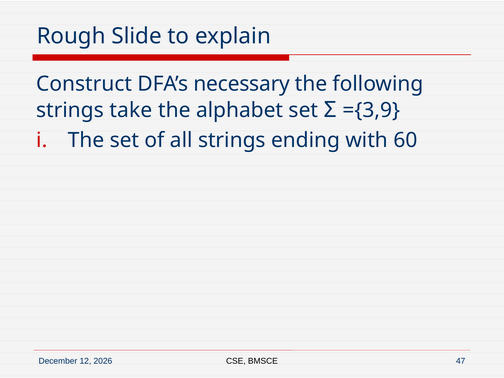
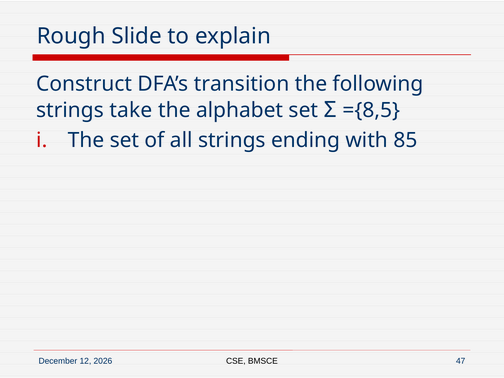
necessary: necessary -> transition (242, 84)
={3,9: ={3,9 -> ={8,5 (371, 110)
60: 60 -> 85 (405, 140)
